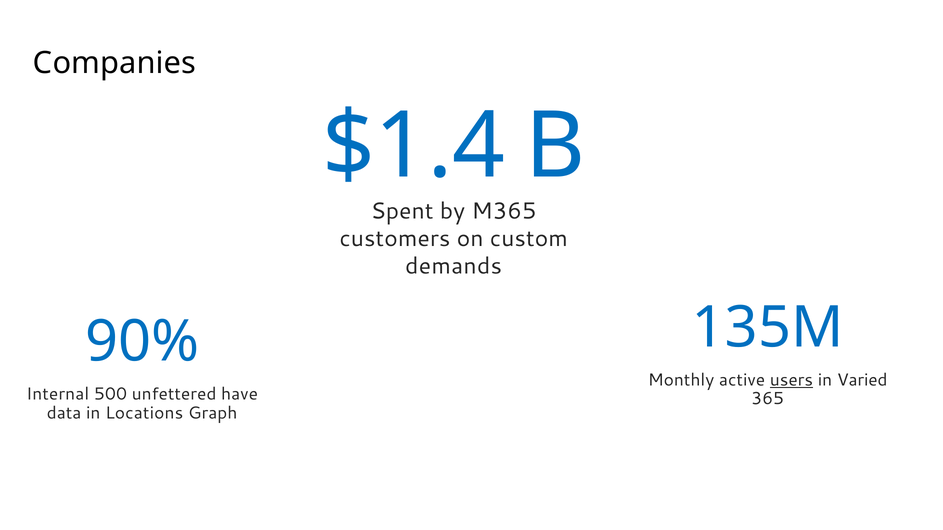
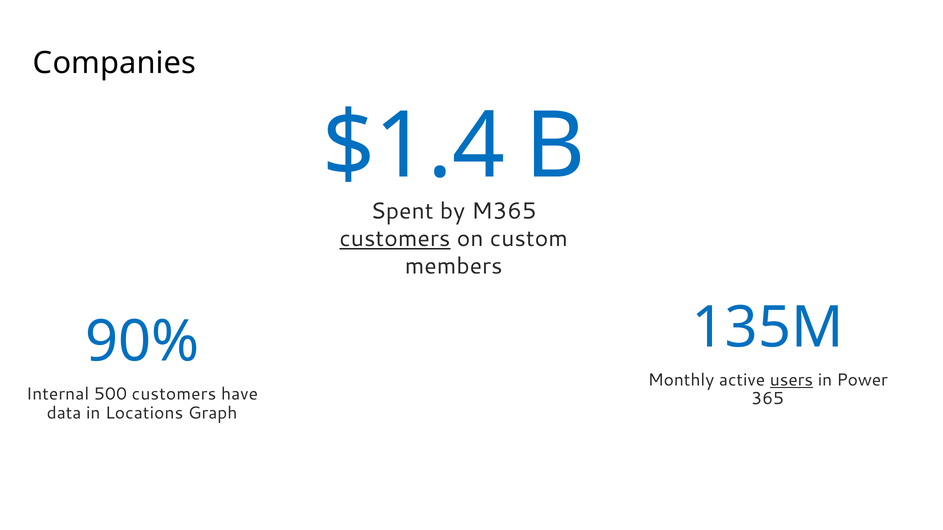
customers underline: none -> present (395, 239)
demands: demands -> members (454, 267)
Varied: Varied -> Power (862, 380)
500 unfettered: unfettered -> customers (174, 395)
